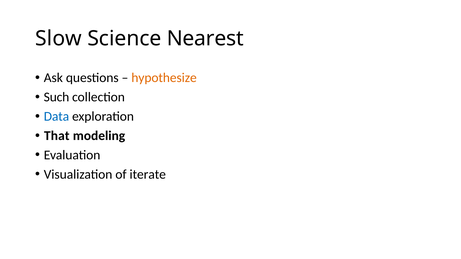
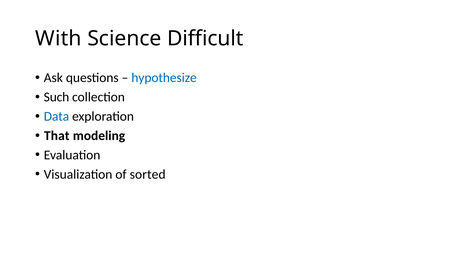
Slow: Slow -> With (58, 39)
Nearest: Nearest -> Difficult (205, 39)
hypothesize colour: orange -> blue (164, 78)
iterate: iterate -> sorted (148, 175)
